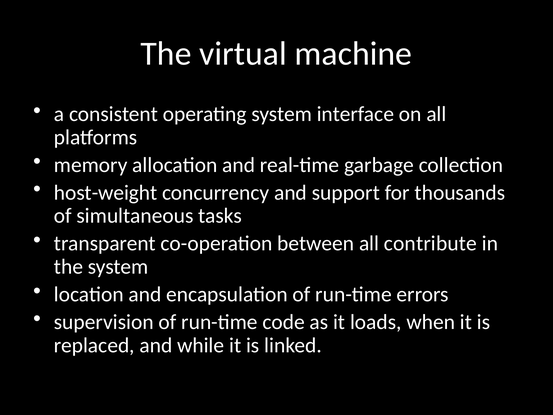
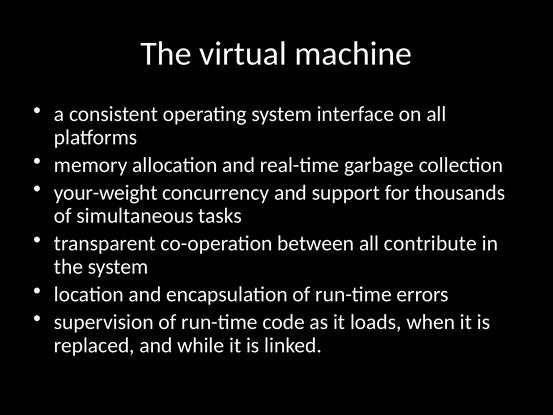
host-weight: host-weight -> your-weight (106, 192)
